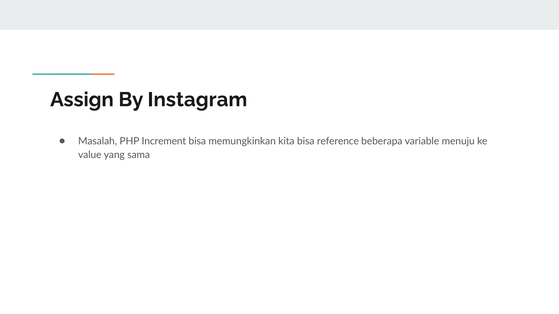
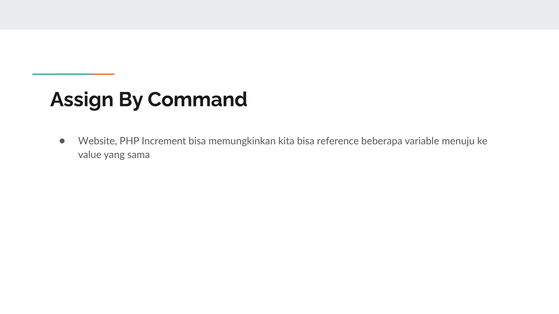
Instagram: Instagram -> Command (198, 100)
Masalah: Masalah -> Website (98, 141)
